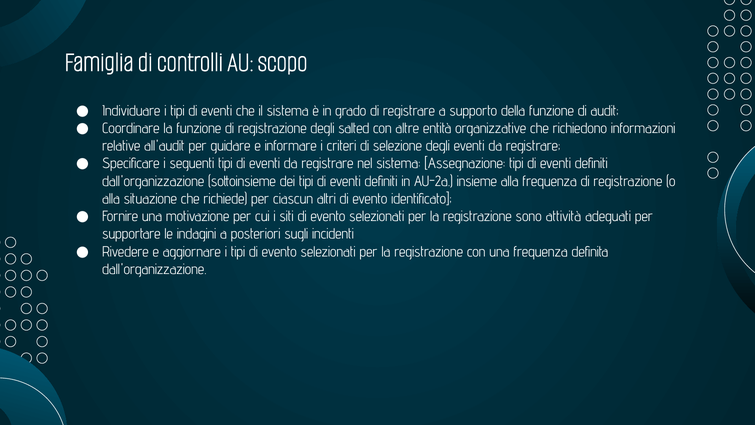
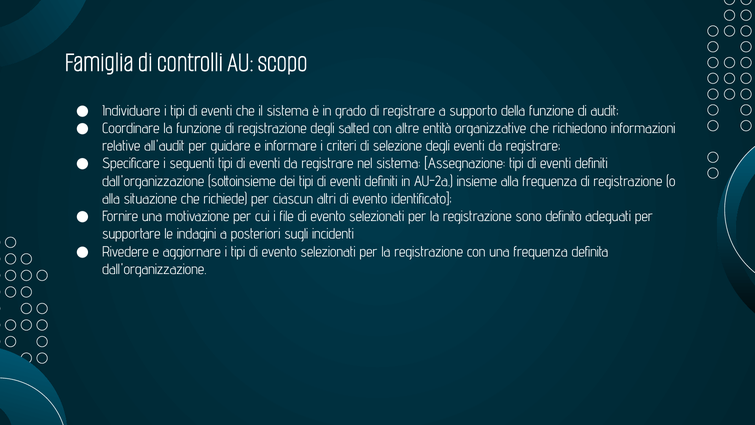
siti: siti -> file (287, 216)
attività: attività -> definito (564, 216)
